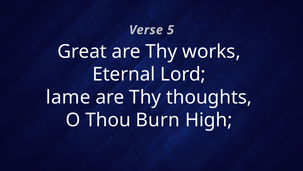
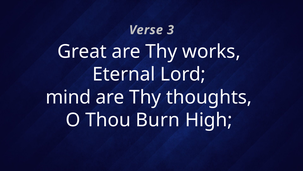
5: 5 -> 3 (170, 30)
lame: lame -> mind (68, 97)
